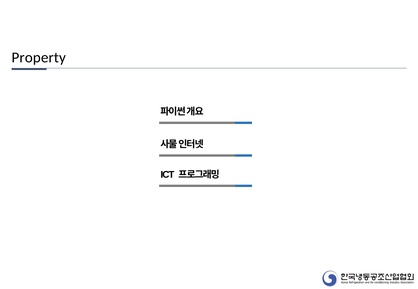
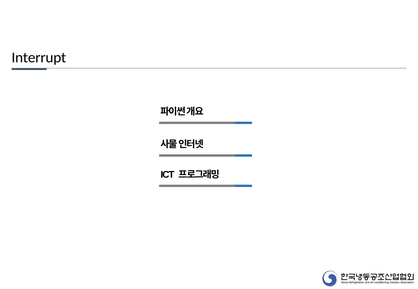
Property: Property -> Interrupt (39, 58)
